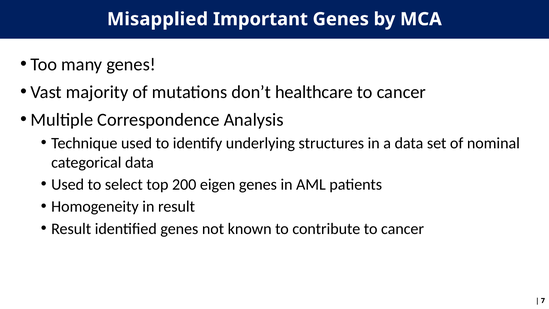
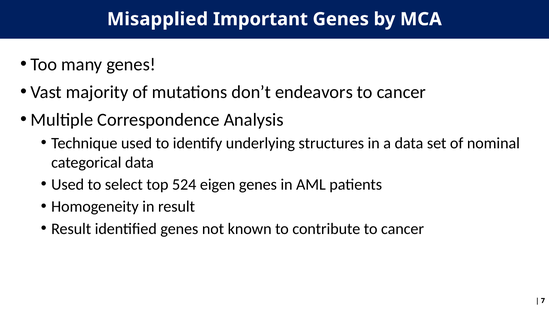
healthcare: healthcare -> endeavors (314, 92)
200: 200 -> 524 (184, 184)
